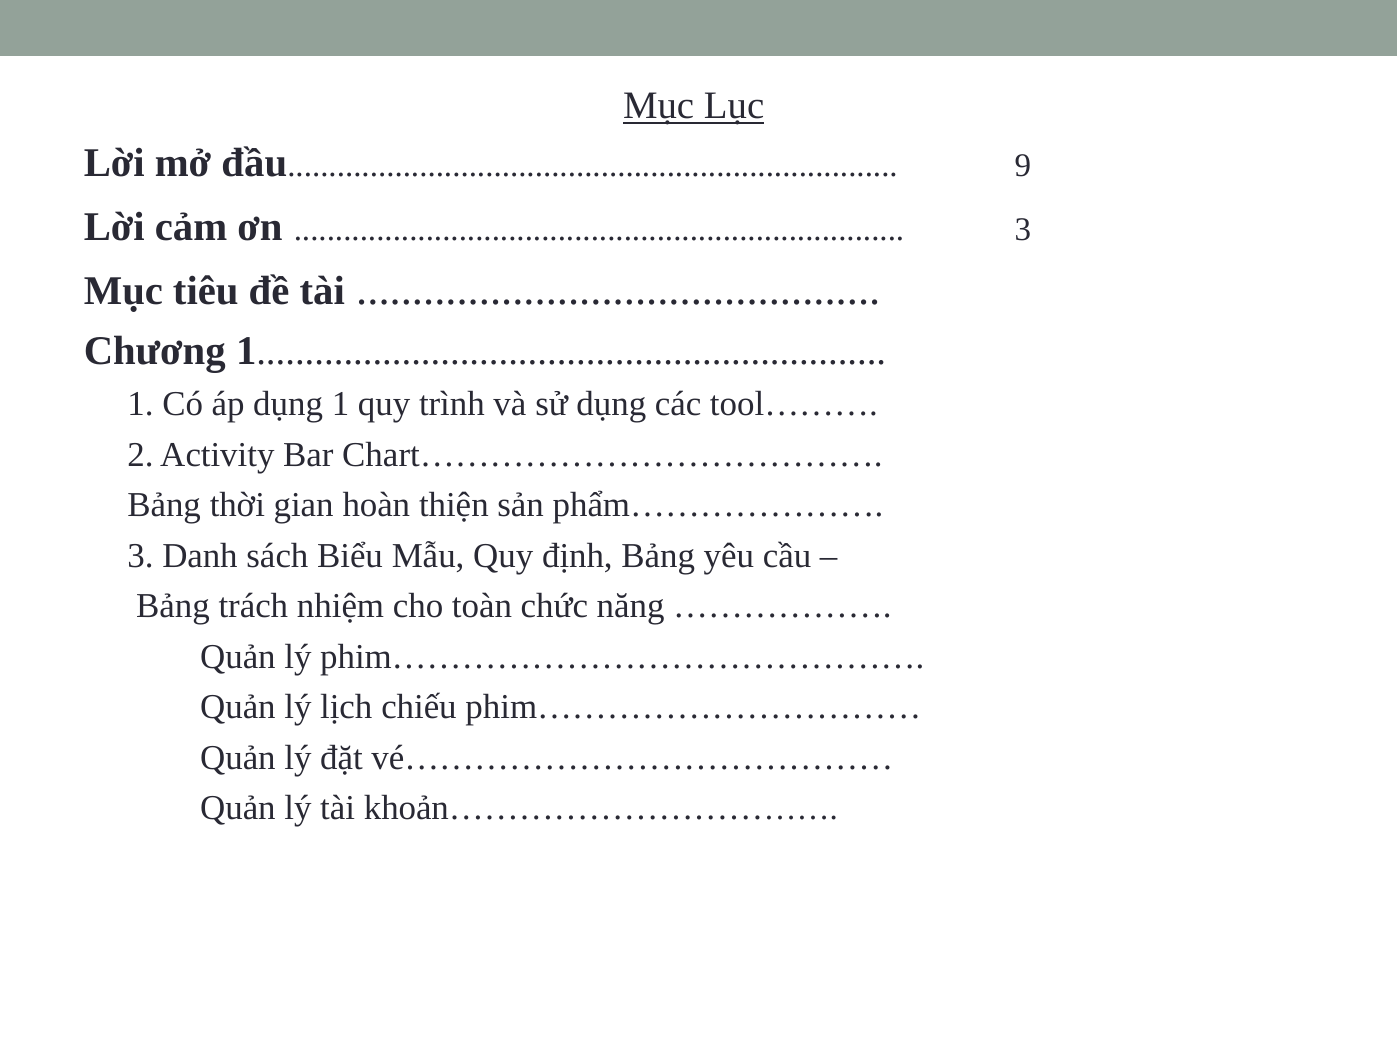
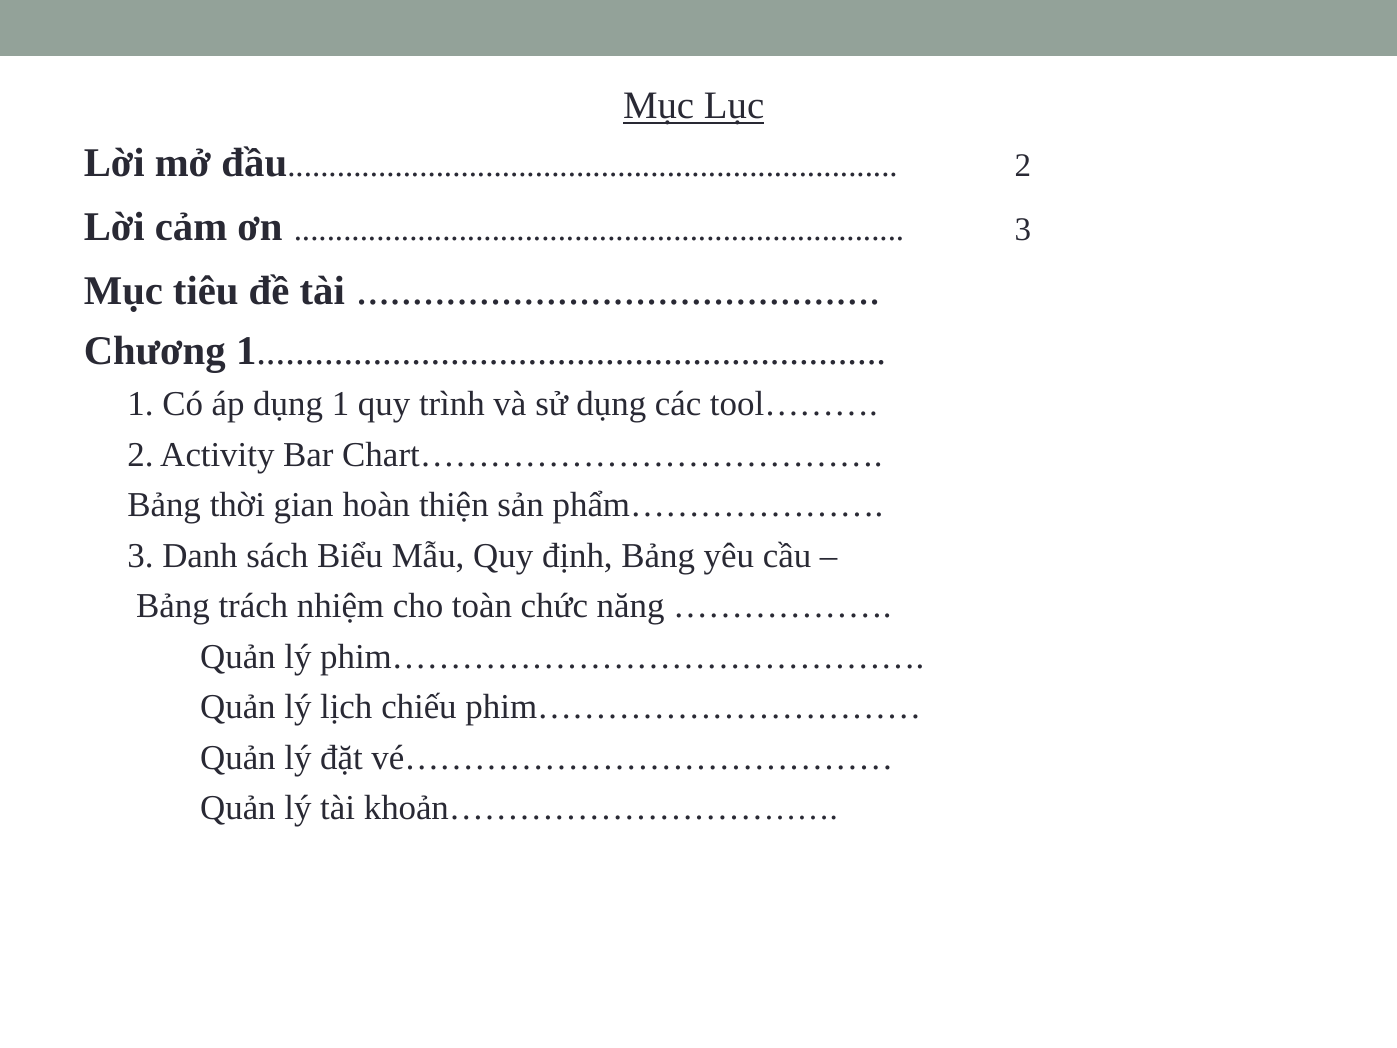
9: 9 -> 2 (1023, 166)
